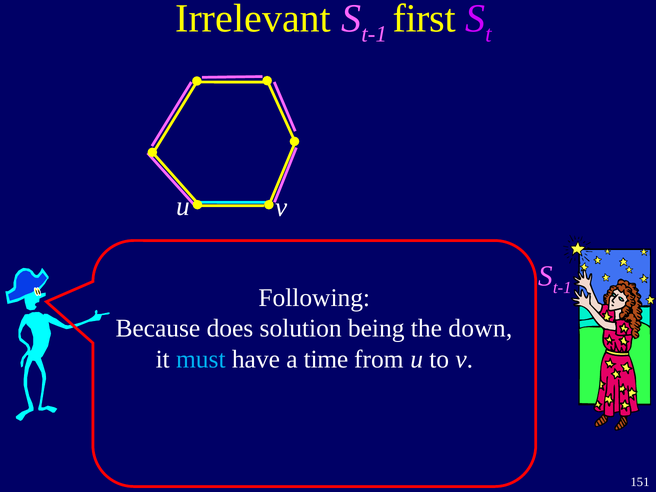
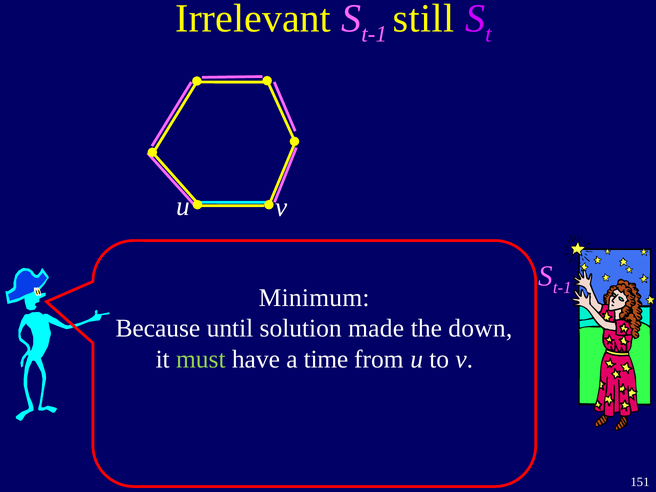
first: first -> still (424, 19)
Following: Following -> Minimum (314, 298)
does: does -> until (230, 328)
being: being -> made (376, 328)
must colour: light blue -> light green (201, 359)
